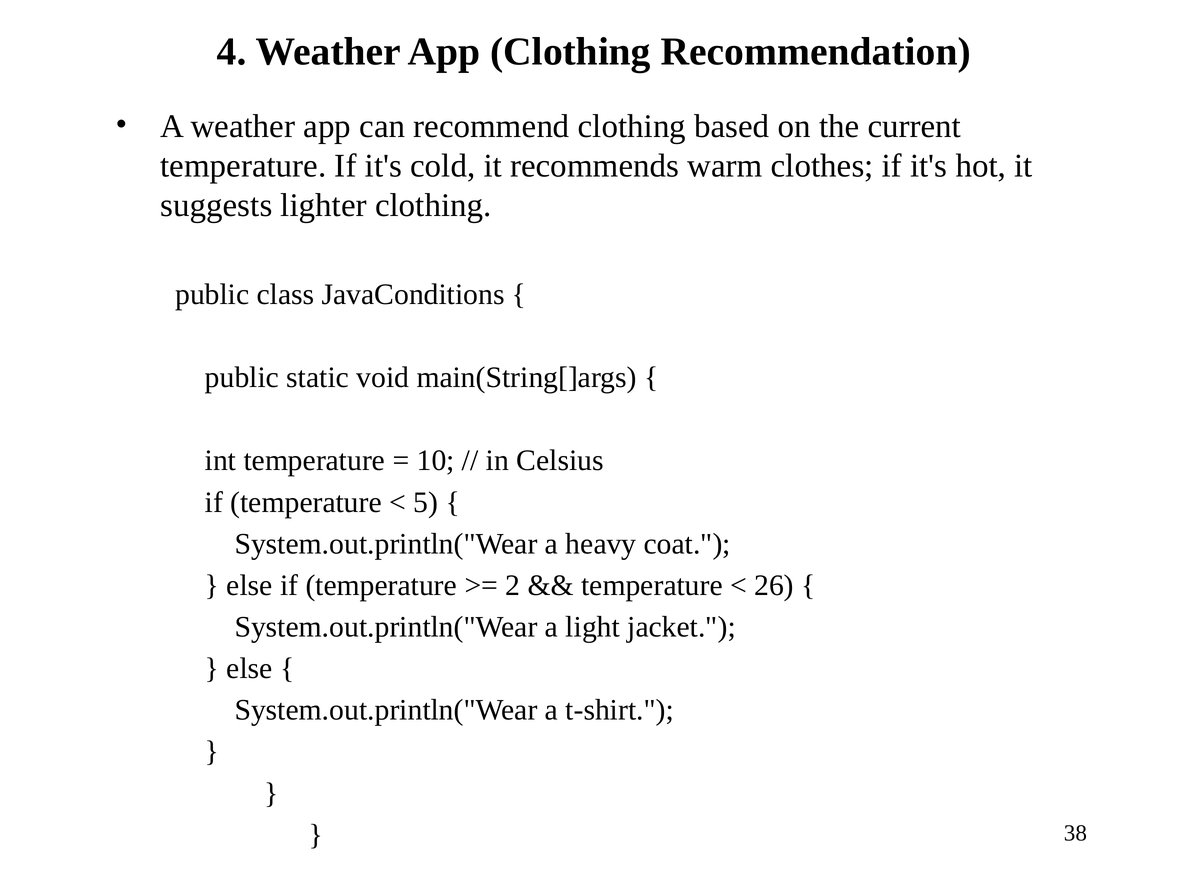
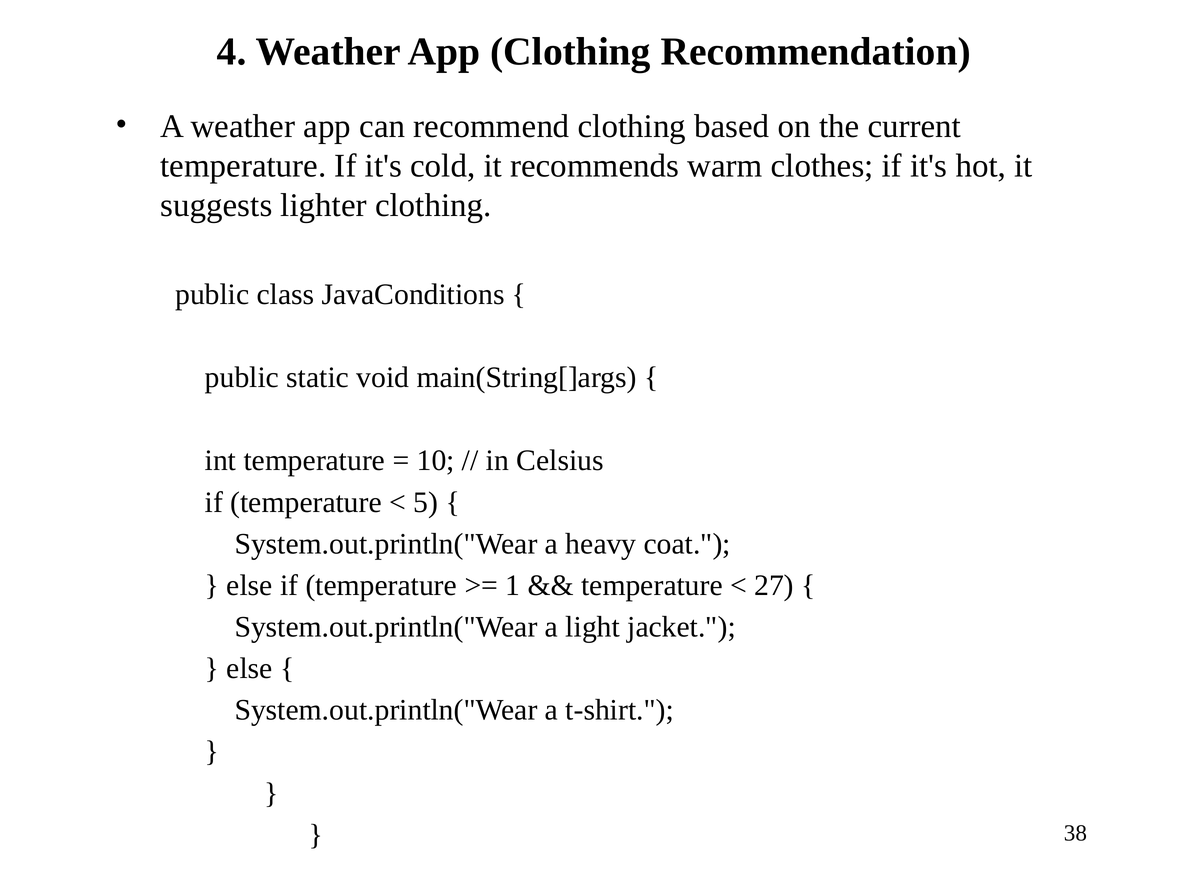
2: 2 -> 1 (513, 585)
26: 26 -> 27 (774, 585)
